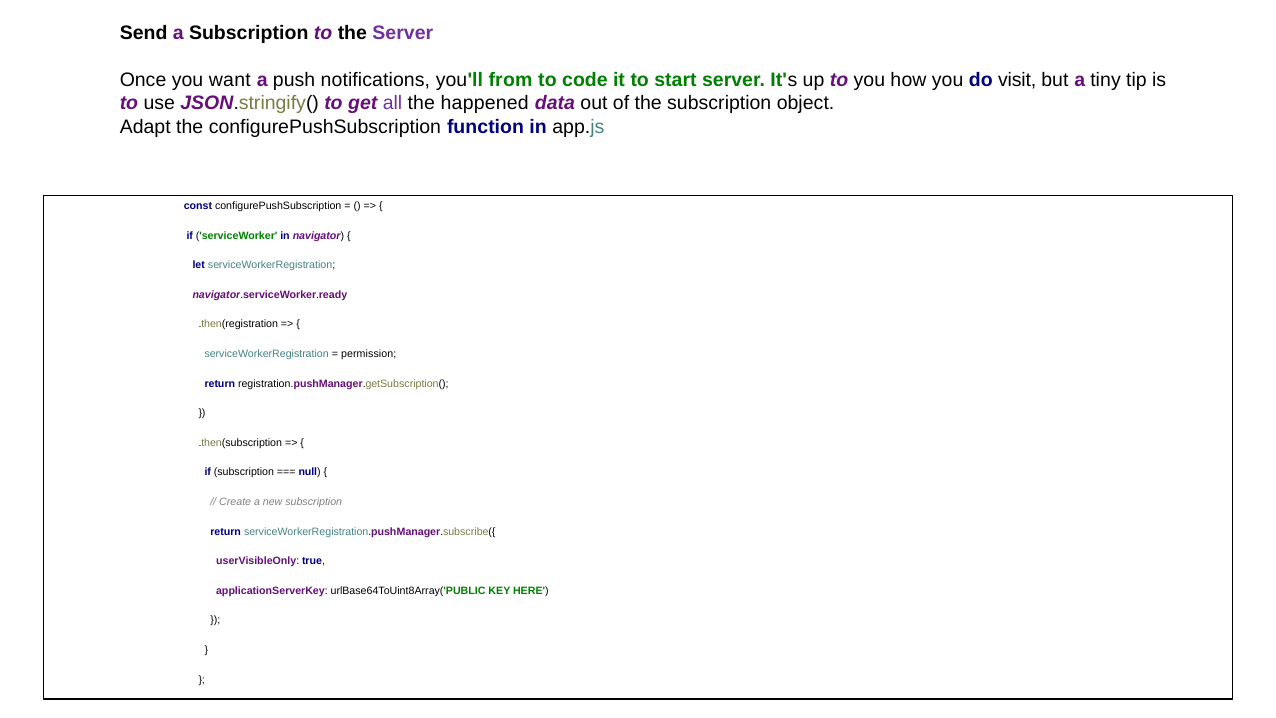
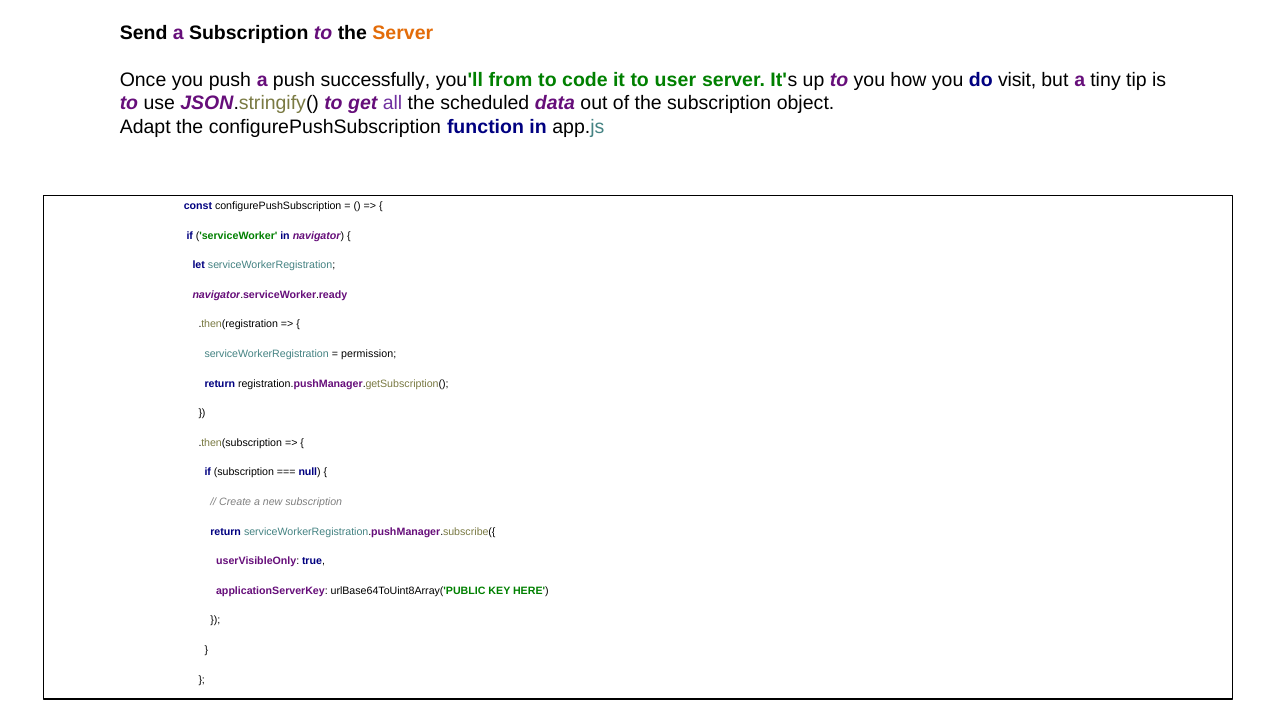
Server colour: purple -> orange (403, 33)
you want: want -> push (230, 80)
notifications: notifications -> successfully (376, 80)
start: start -> user (675, 80)
happened: happened -> scheduled (485, 103)
